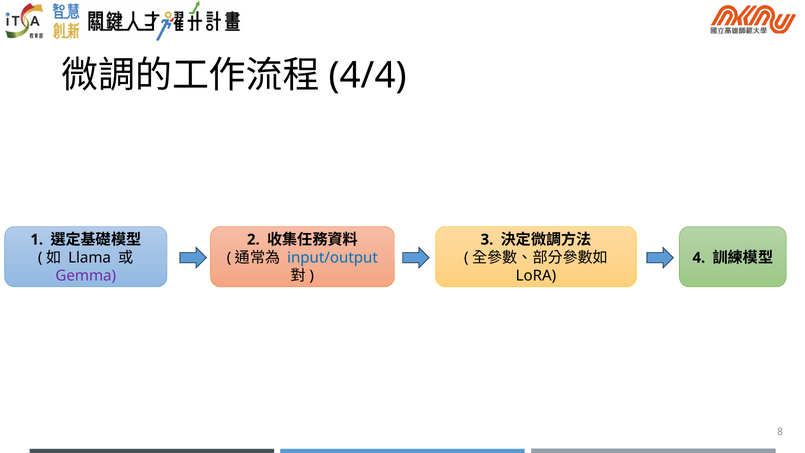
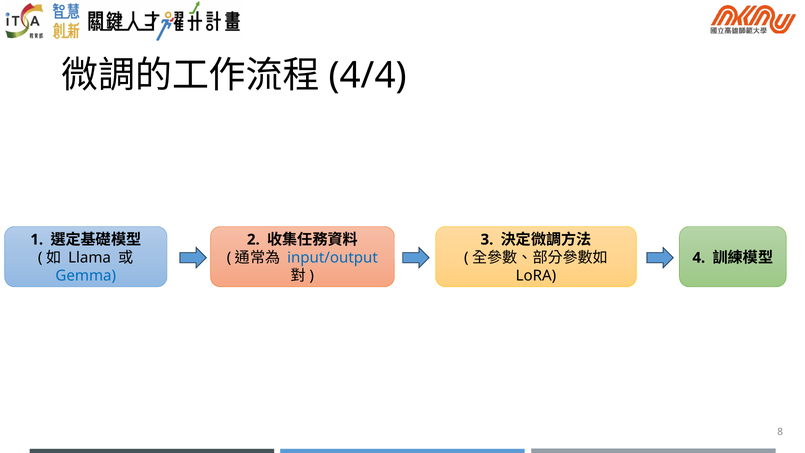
Gemma colour: purple -> blue (86, 276)
